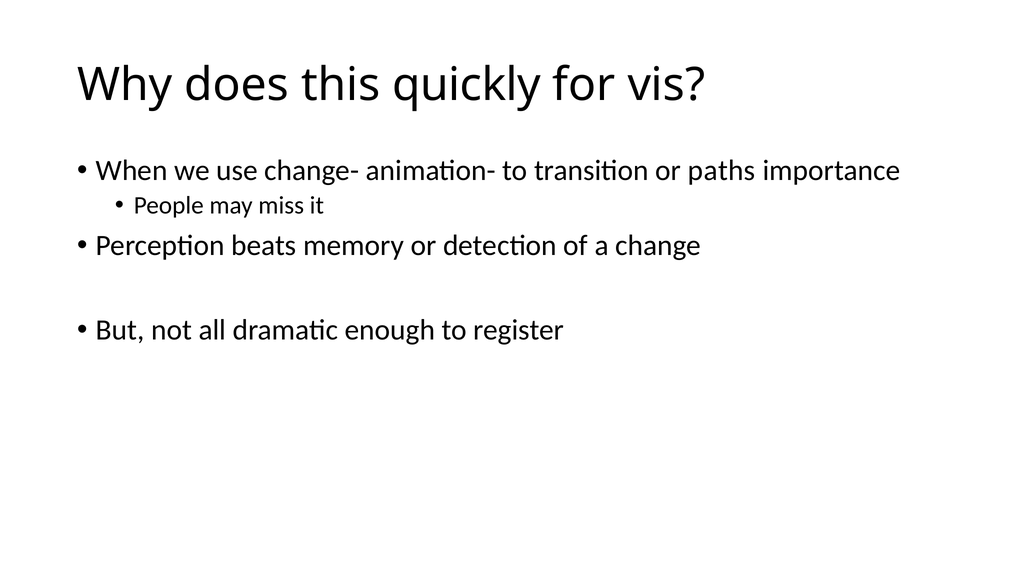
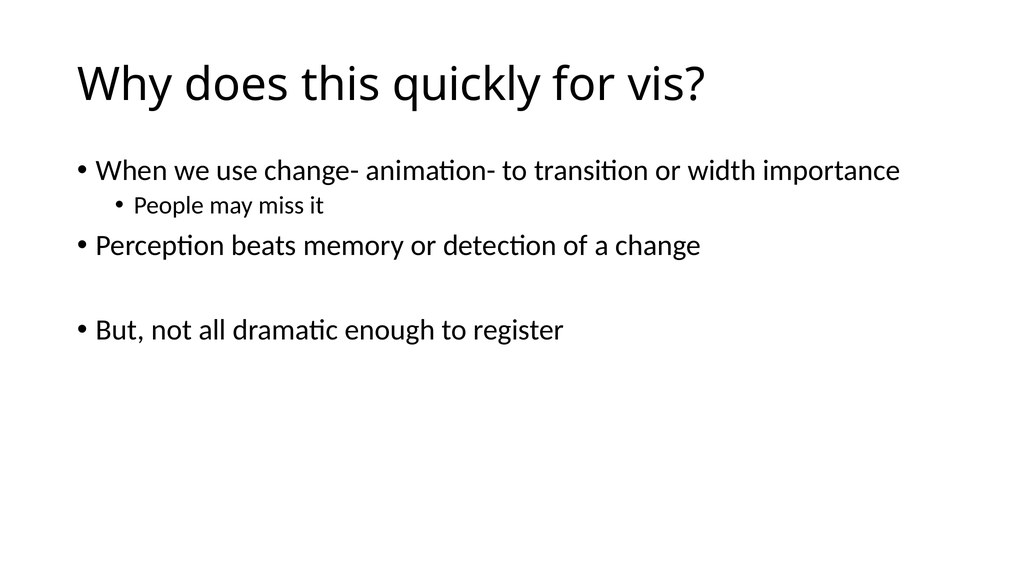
paths: paths -> width (722, 171)
